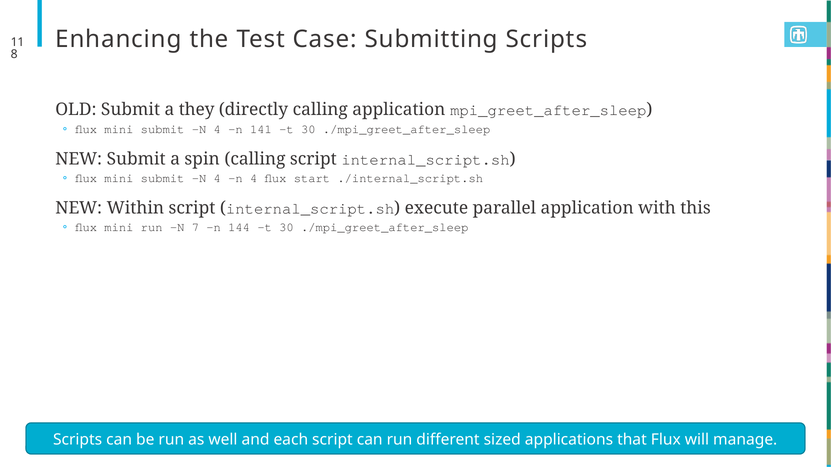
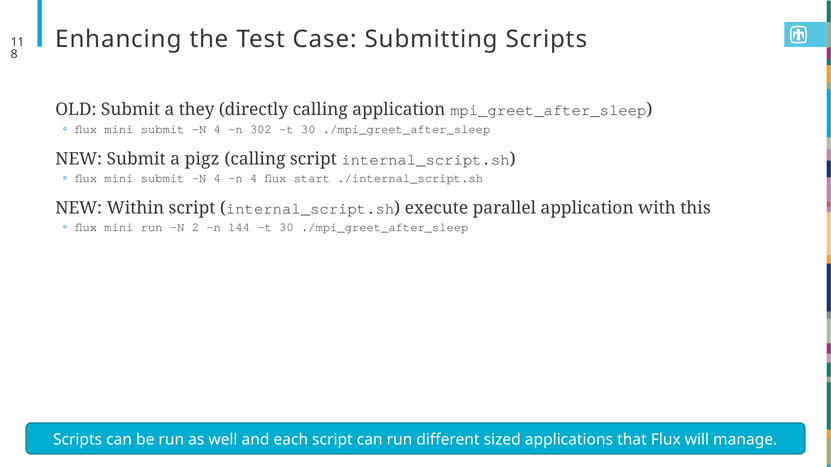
141: 141 -> 302 (261, 129)
spin: spin -> pigz (202, 159)
7: 7 -> 2 (195, 228)
